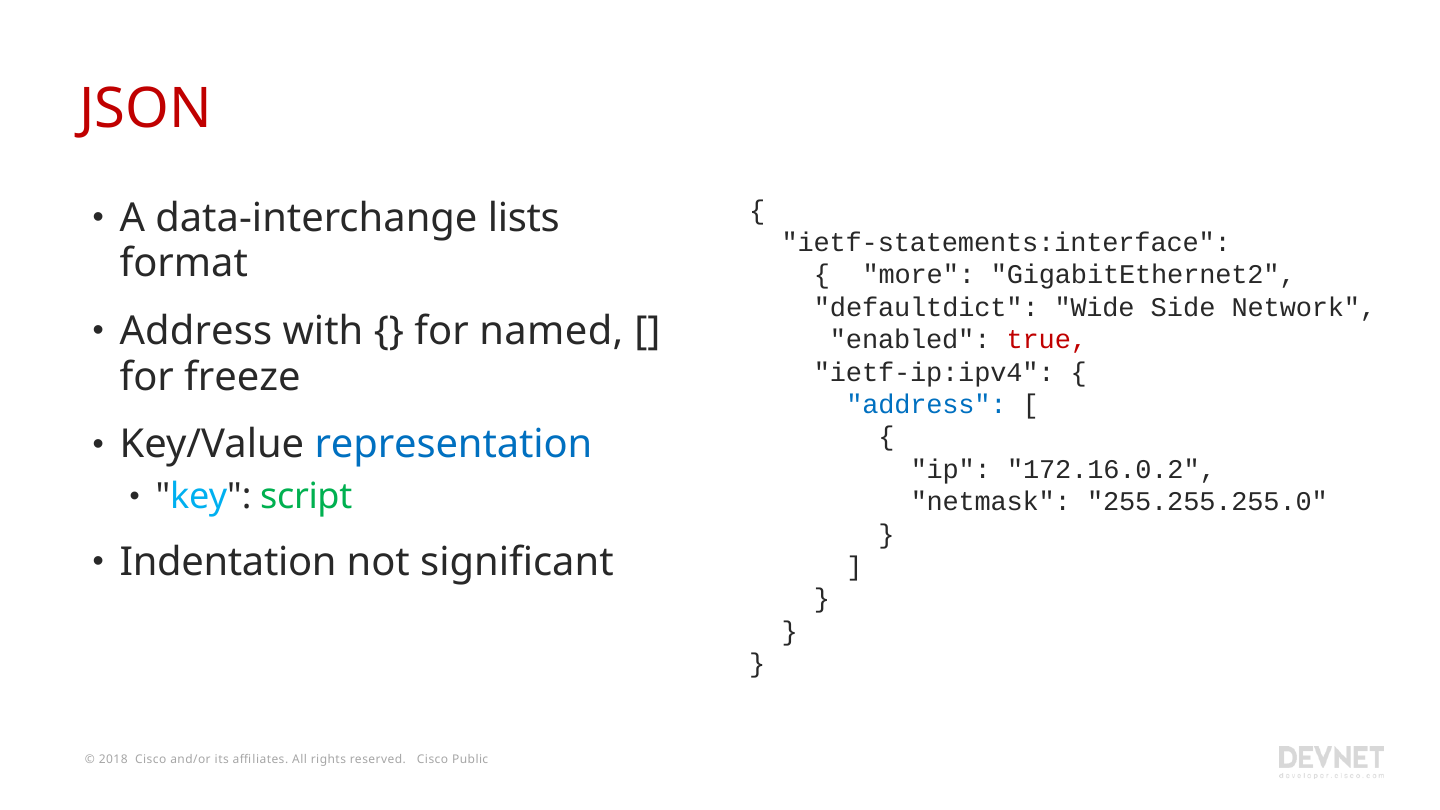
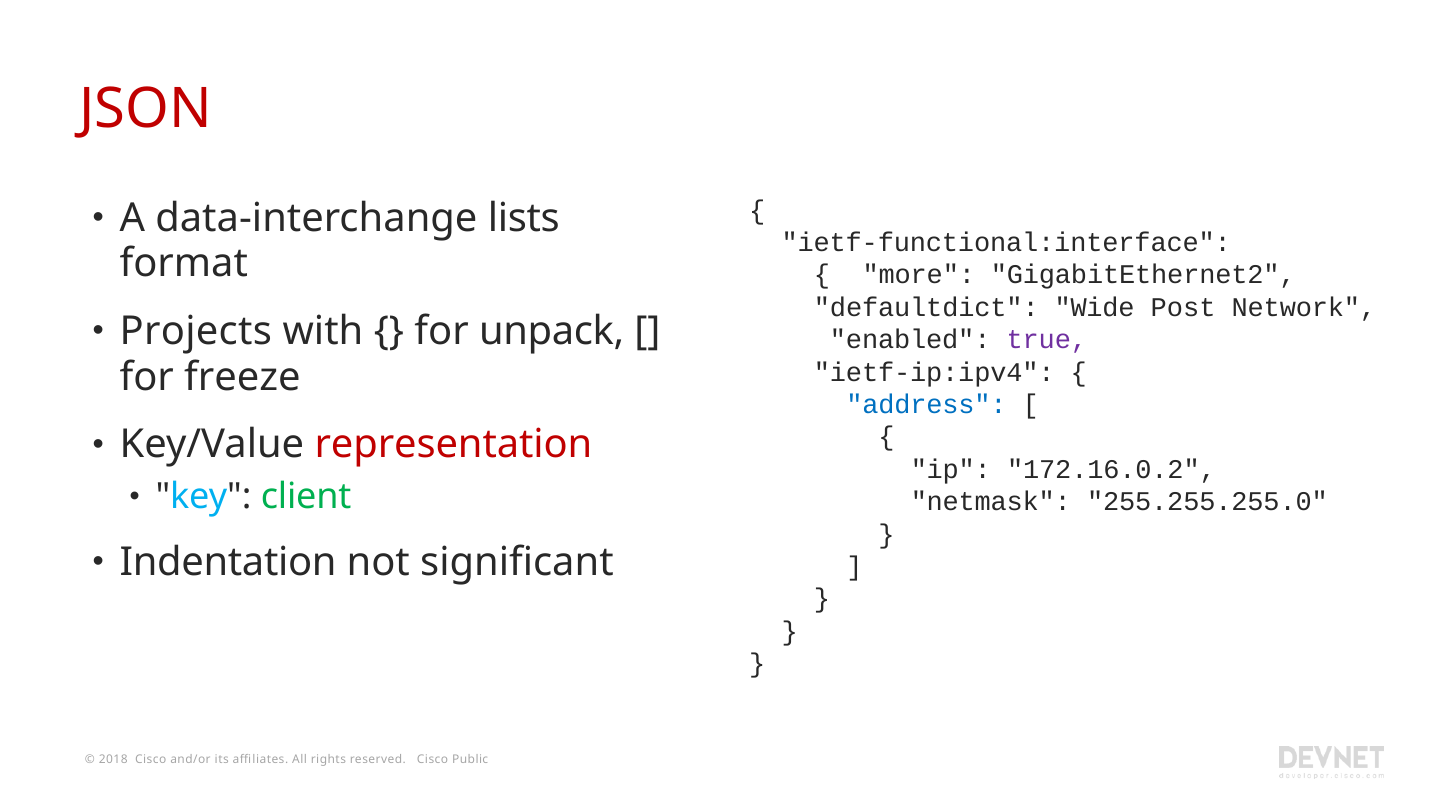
ietf-statements:interface: ietf-statements:interface -> ietf-functional:interface (1006, 243)
Side: Side -> Post (1183, 307)
Address: Address -> Projects (196, 331)
named: named -> unpack (552, 331)
true colour: red -> purple (1047, 340)
representation colour: blue -> red (453, 445)
script: script -> client (306, 497)
